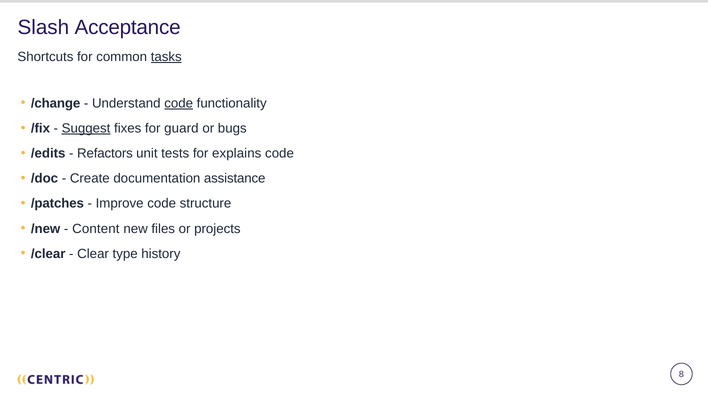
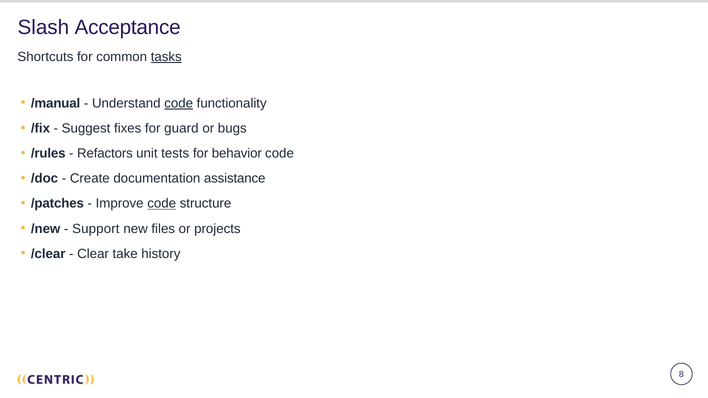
/change: /change -> /manual (56, 103)
Suggest underline: present -> none (86, 128)
/edits: /edits -> /rules (48, 154)
explains: explains -> behavior (237, 154)
code underline: none -> present (162, 204)
Content: Content -> Support (96, 229)
type: type -> take (125, 254)
